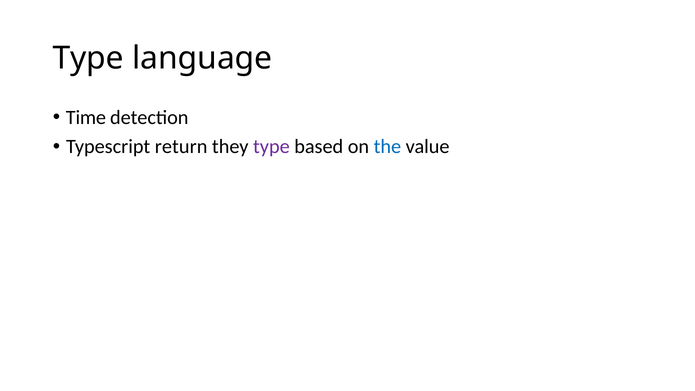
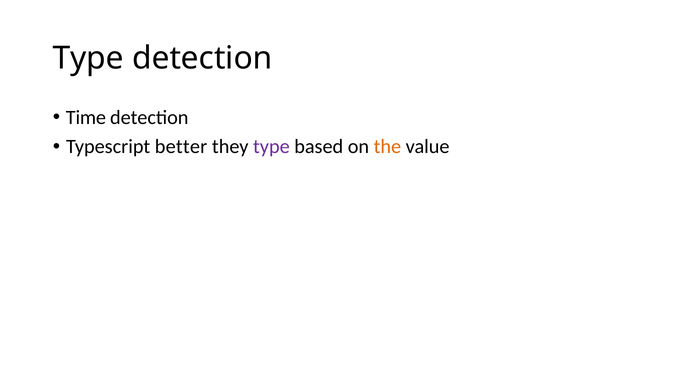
Type language: language -> detection (202, 58)
return: return -> better (181, 147)
the colour: blue -> orange (387, 147)
